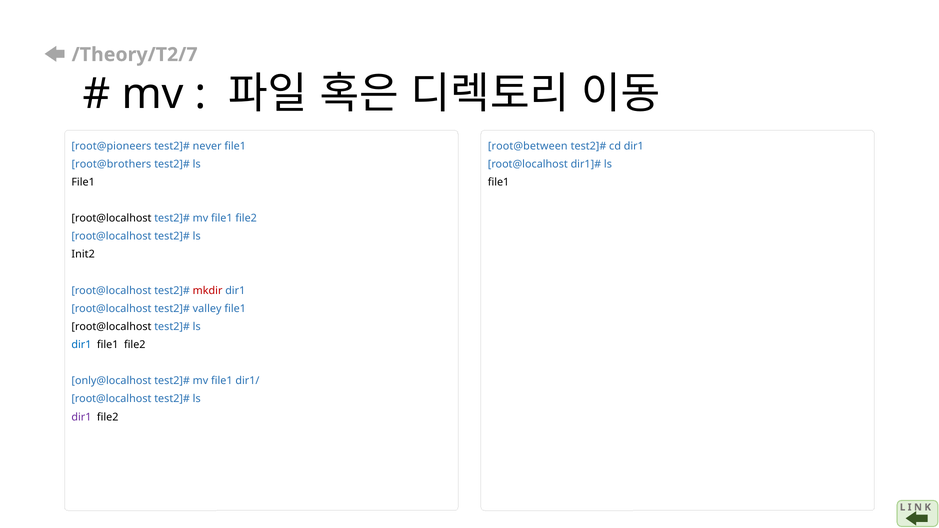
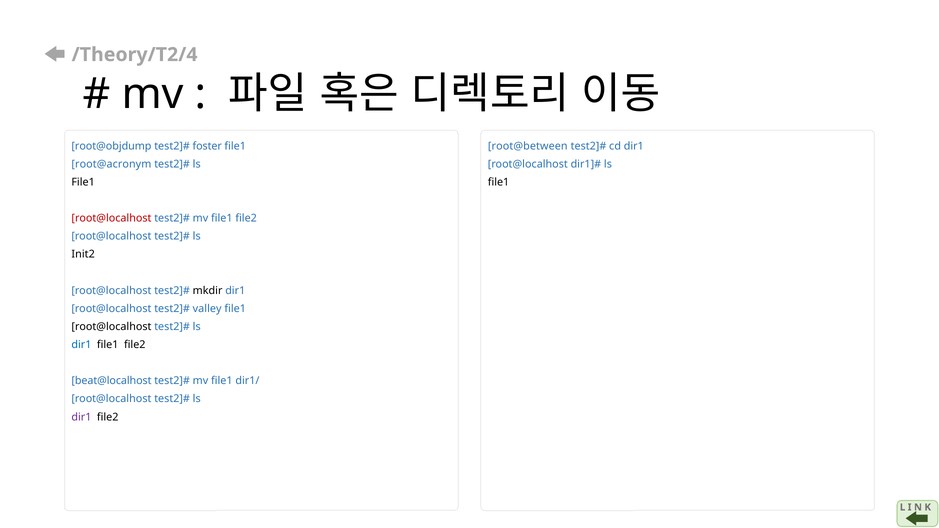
/Theory/T2/7: /Theory/T2/7 -> /Theory/T2/4 (135, 55)
root@pioneers: root@pioneers -> root@objdump (111, 146)
never: never -> foster (207, 146)
root@brothers: root@brothers -> root@acronym (111, 164)
root@localhost colour: black -> red (111, 218)
mkdir colour: red -> black (208, 291)
only@localhost: only@localhost -> beat@localhost (112, 381)
